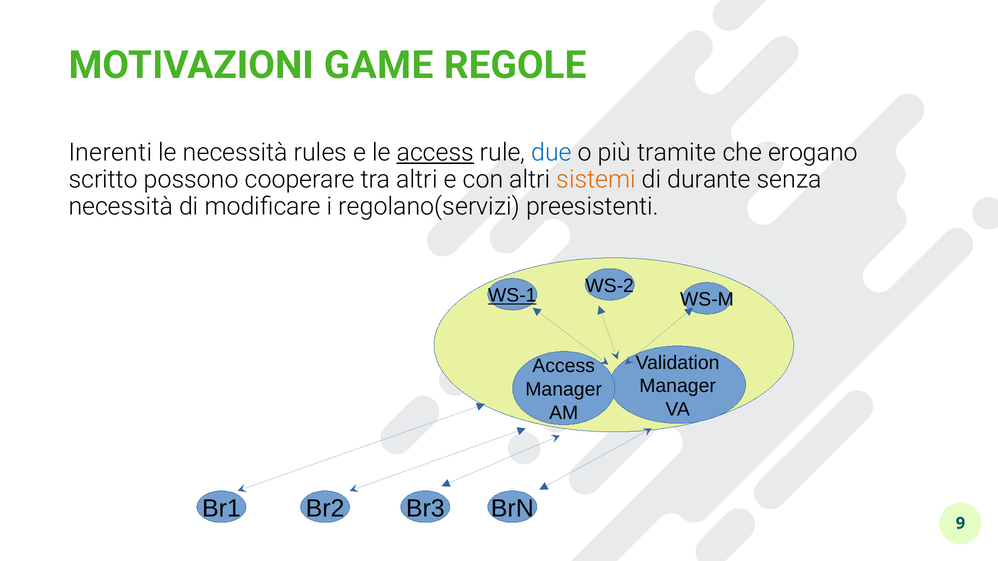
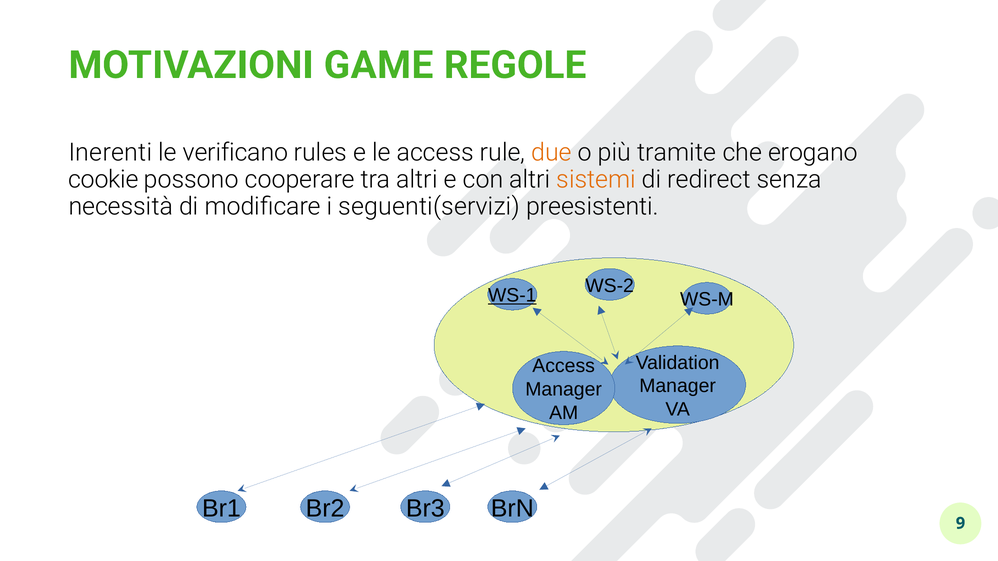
le necessità: necessità -> verificano (235, 153)
access underline: present -> none (435, 153)
due colour: blue -> orange (552, 153)
scritto: scritto -> cookie (103, 180)
durante: durante -> redirect (709, 180)
regolano(servizi: regolano(servizi -> seguenti(servizi (429, 207)
